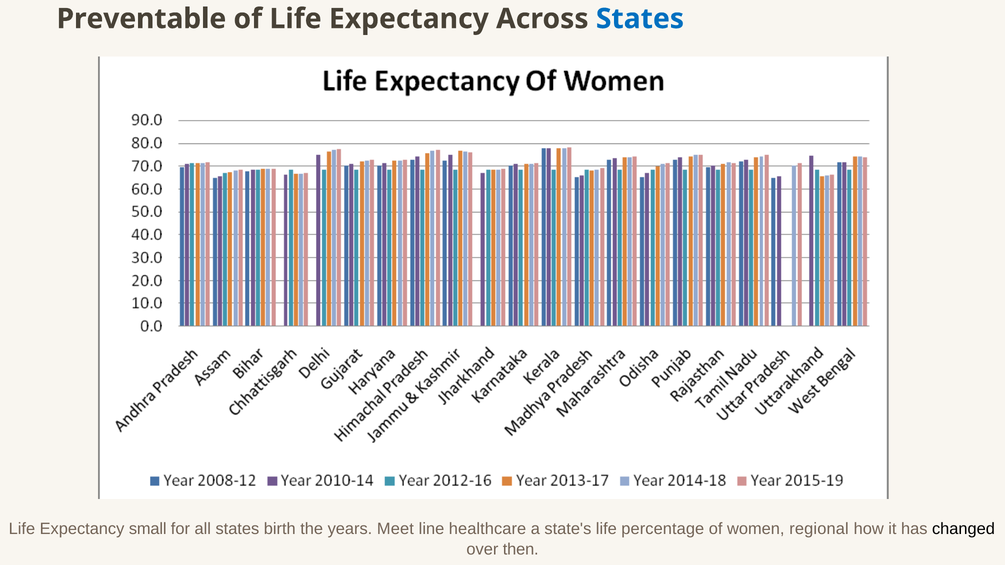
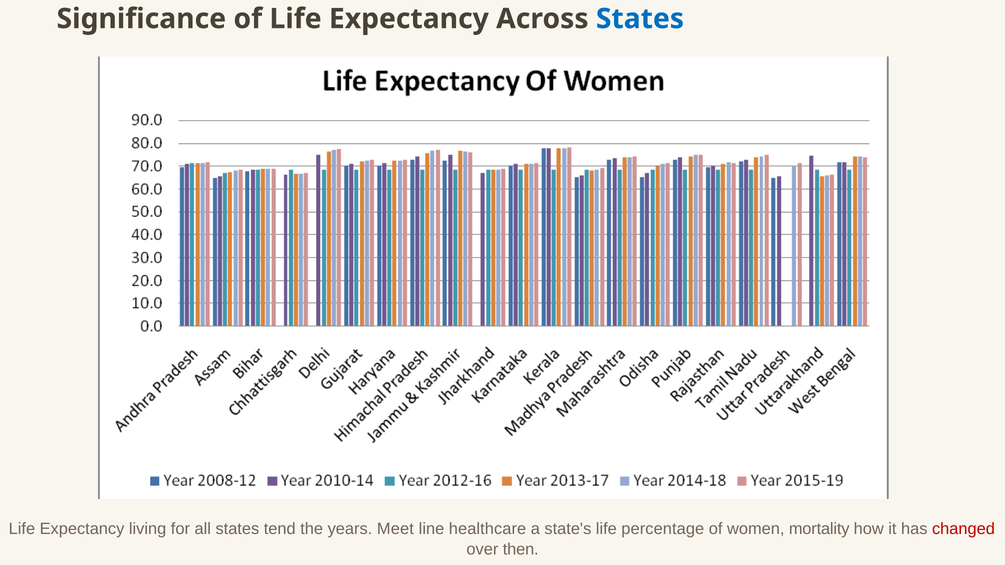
Preventable: Preventable -> Significance (141, 19)
small: small -> living (148, 529)
birth: birth -> tend (280, 529)
regional: regional -> mortality (819, 529)
changed colour: black -> red (963, 529)
